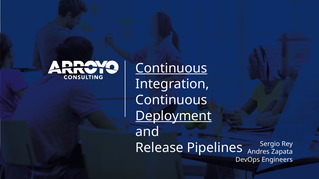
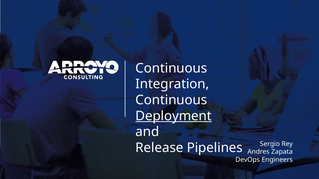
Continuous underline: present -> none (171, 68)
